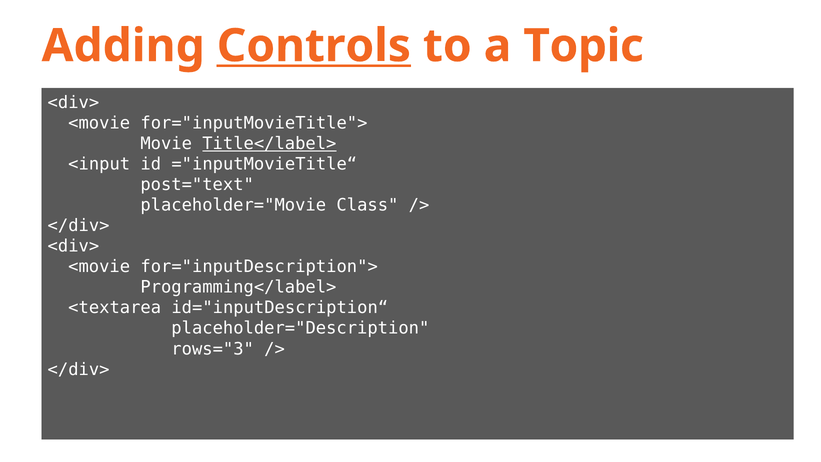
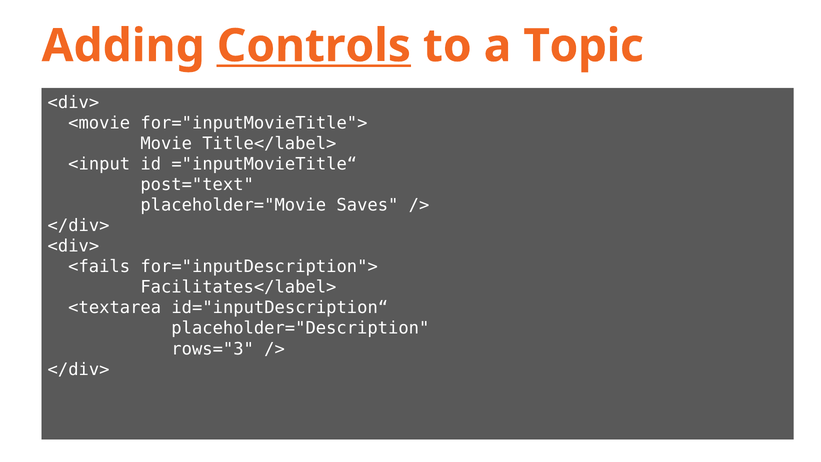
Title</label> underline: present -> none (269, 143)
Class: Class -> Saves (367, 205)
<movie: <movie -> <fails (99, 267)
Programming</label>: Programming</label> -> Facilitates</label> (238, 287)
